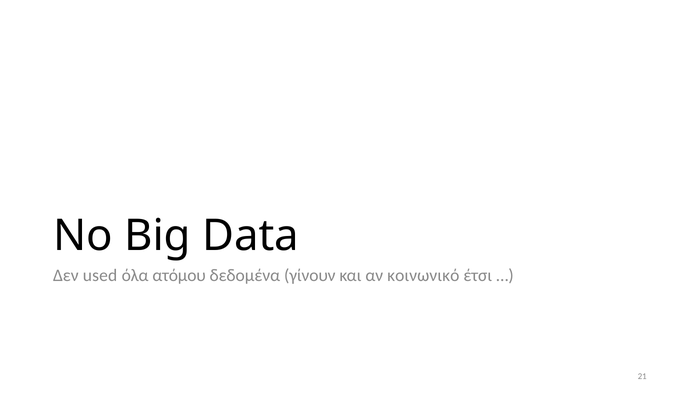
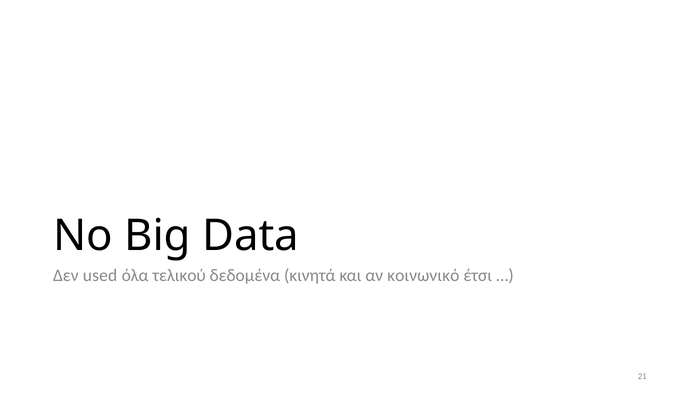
ατόμου: ατόμου -> τελικού (179, 275)
γίνουν: γίνουν -> κινητά (310, 275)
